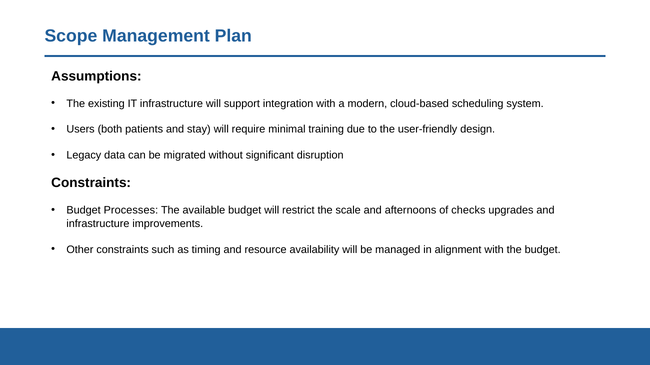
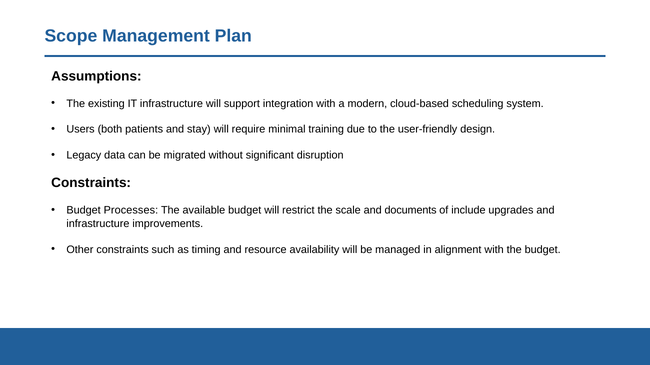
afternoons: afternoons -> documents (411, 210)
checks: checks -> include (468, 210)
